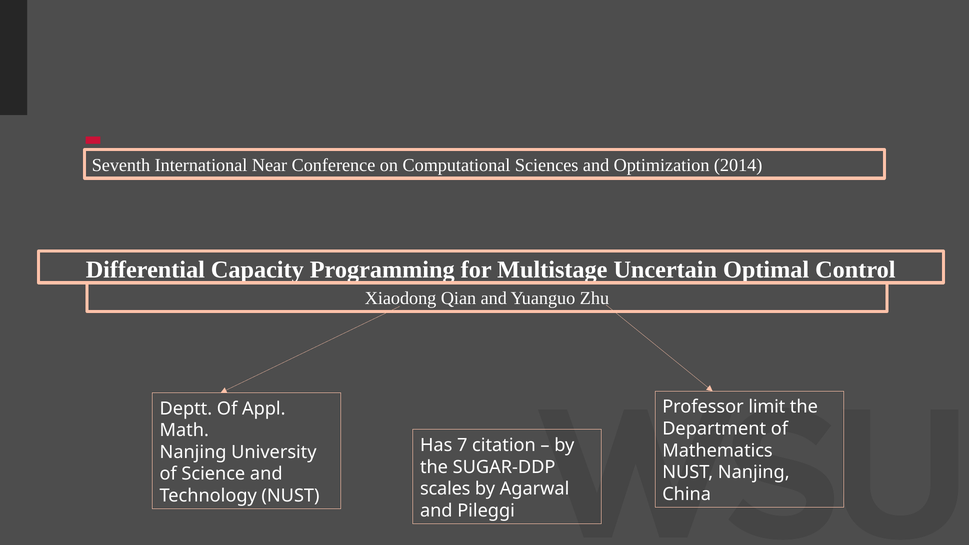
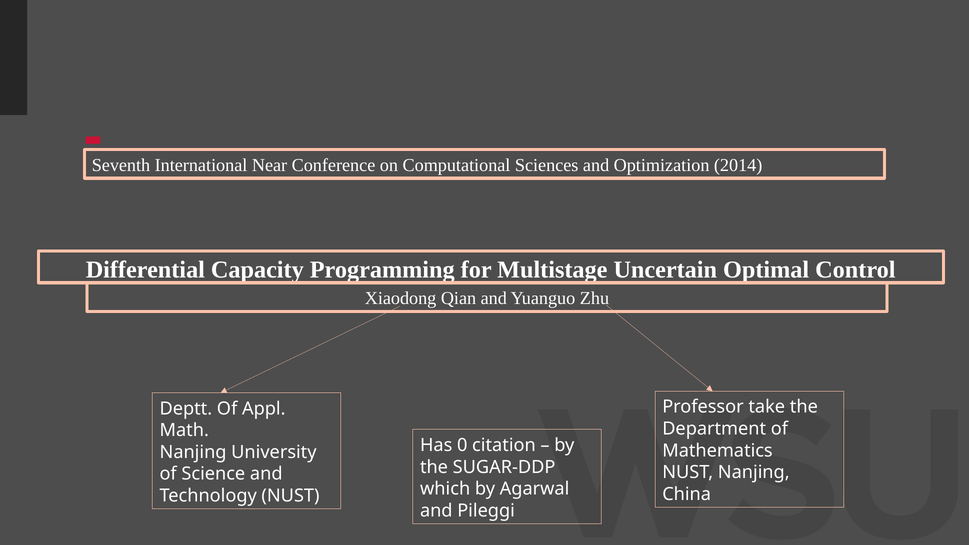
limit: limit -> take (767, 407)
7: 7 -> 0 (462, 445)
scales: scales -> which (445, 489)
